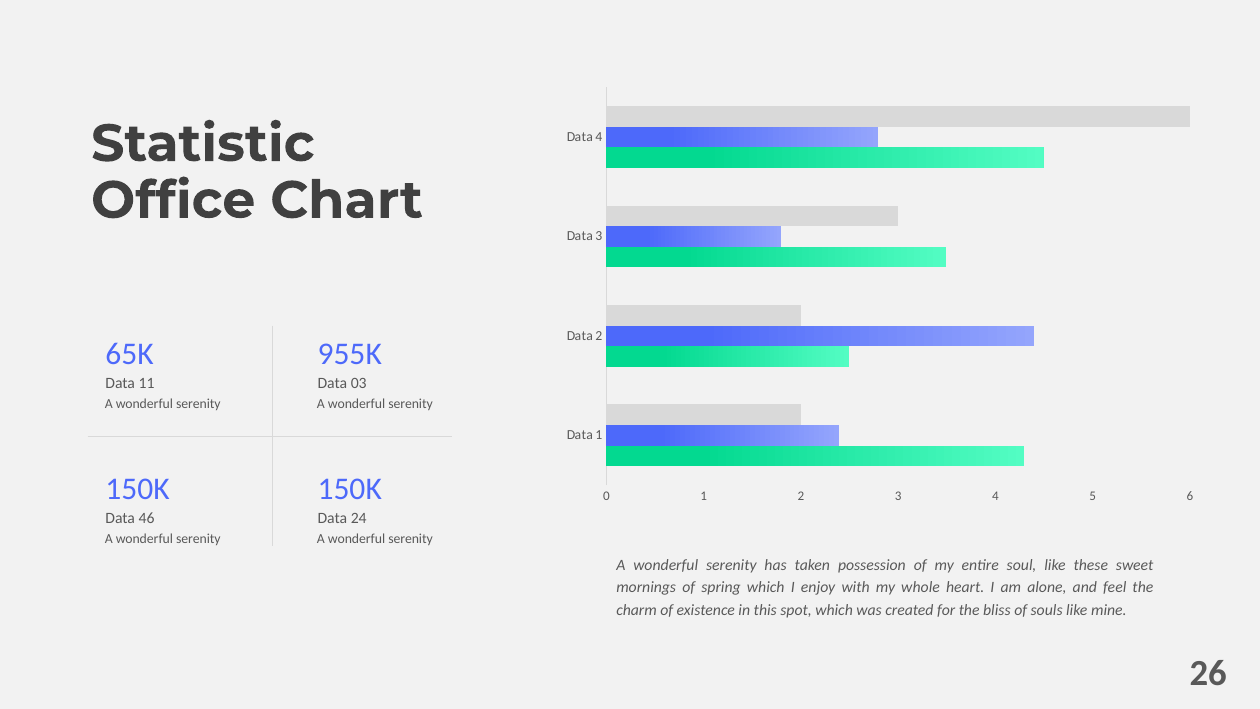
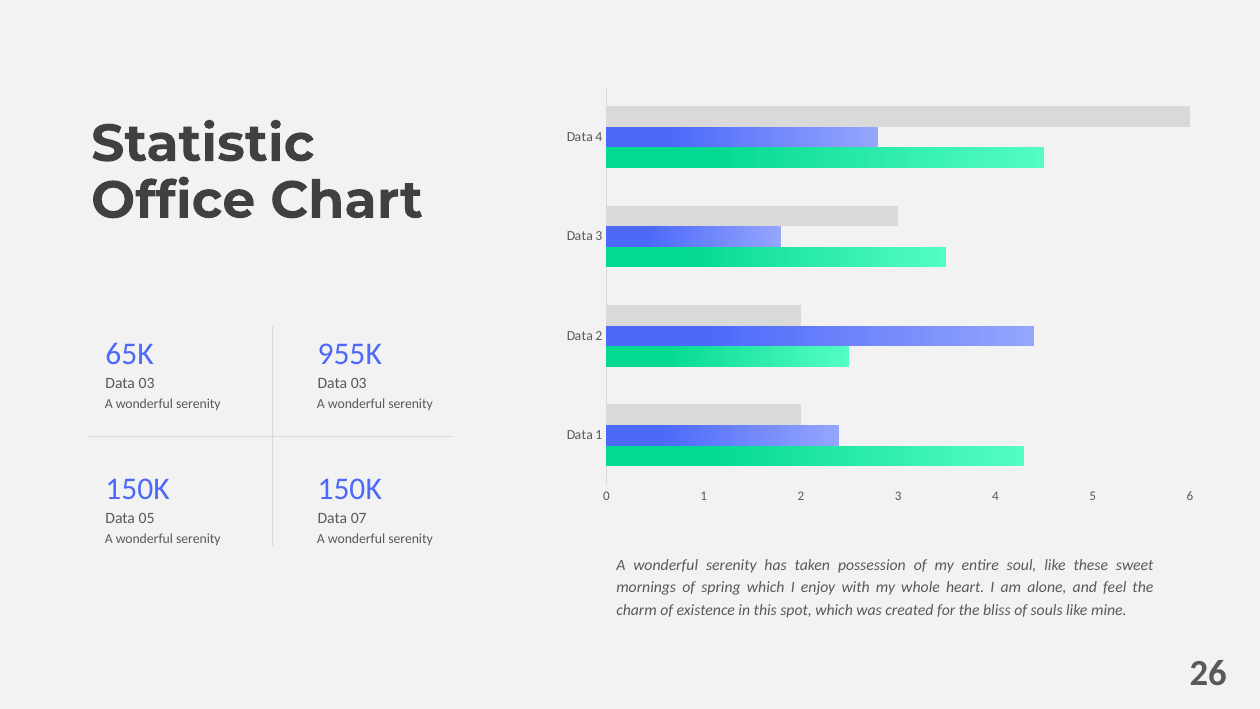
11: 11 -> 03 (147, 383)
46: 46 -> 05 (147, 518)
24: 24 -> 07 (359, 518)
